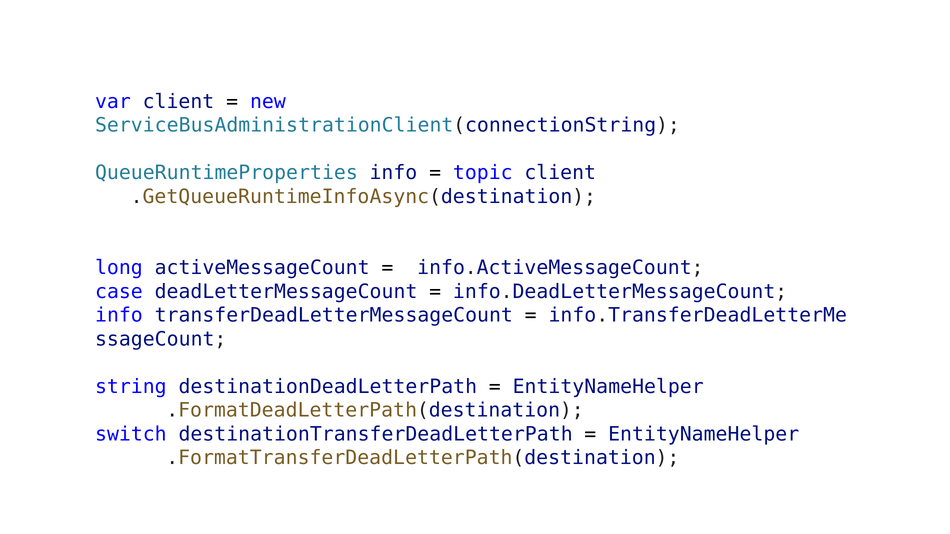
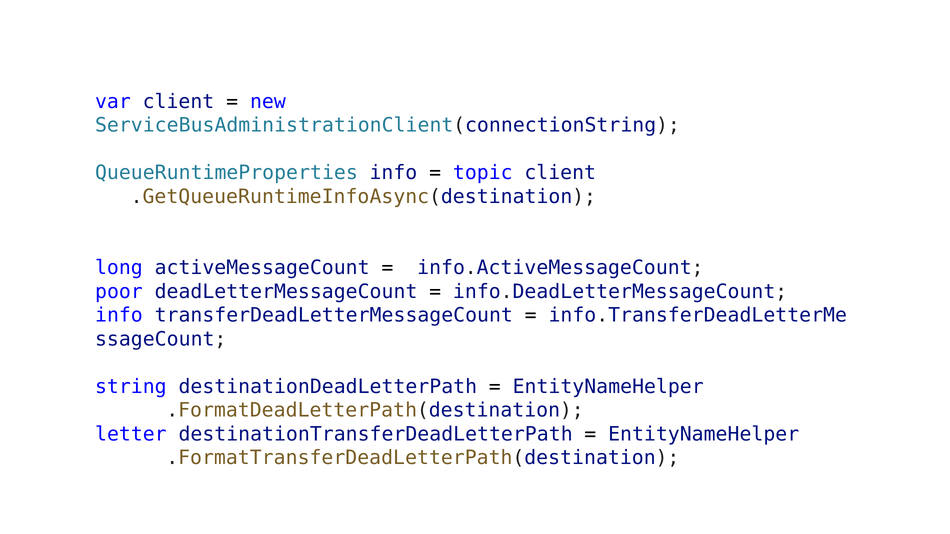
case: case -> poor (119, 292)
switch: switch -> letter (131, 434)
